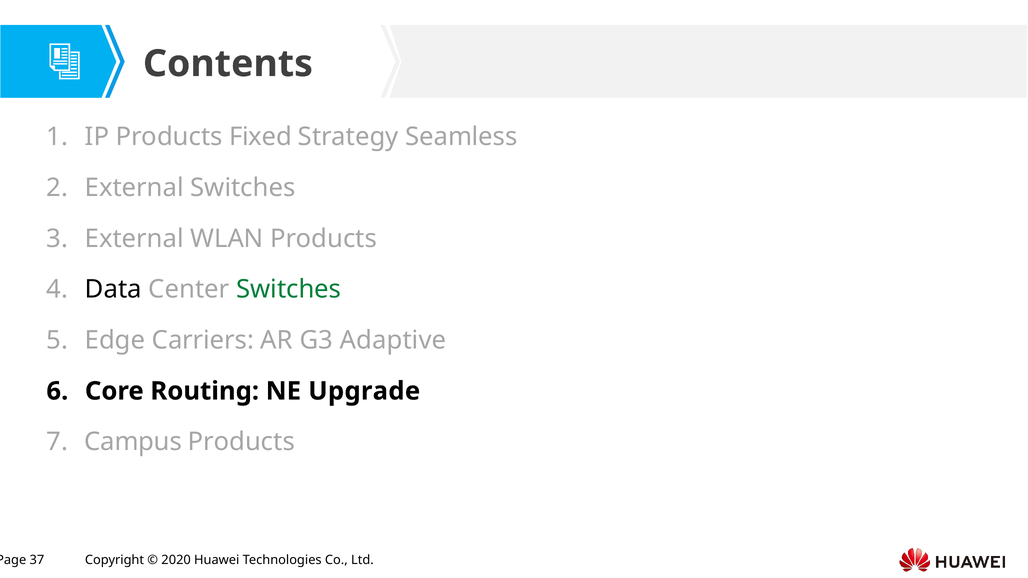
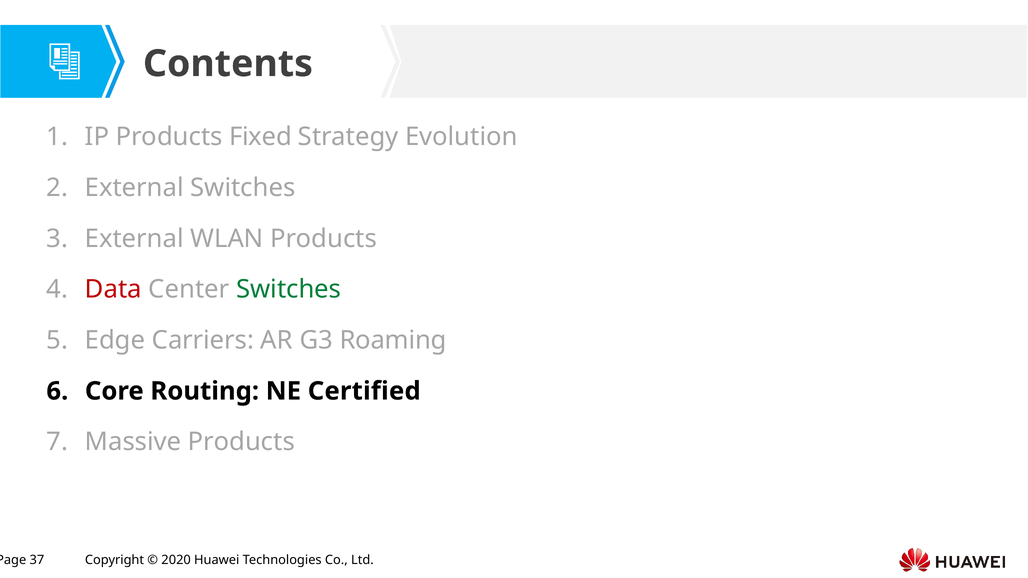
Seamless: Seamless -> Evolution (461, 137)
Data colour: black -> red (113, 290)
Adaptive: Adaptive -> Roaming (393, 340)
Upgrade: Upgrade -> Certified (364, 391)
Campus: Campus -> Massive (133, 442)
